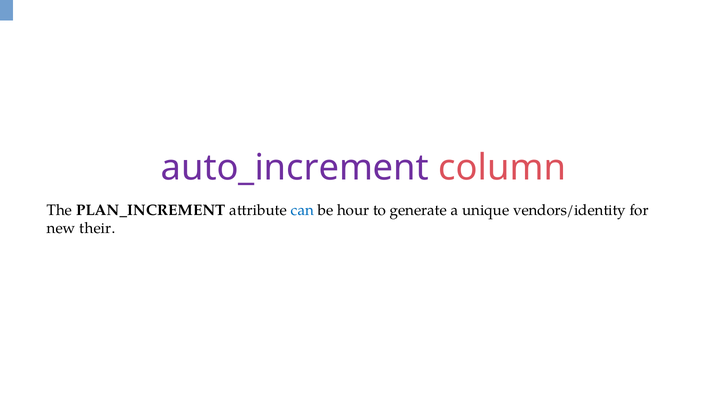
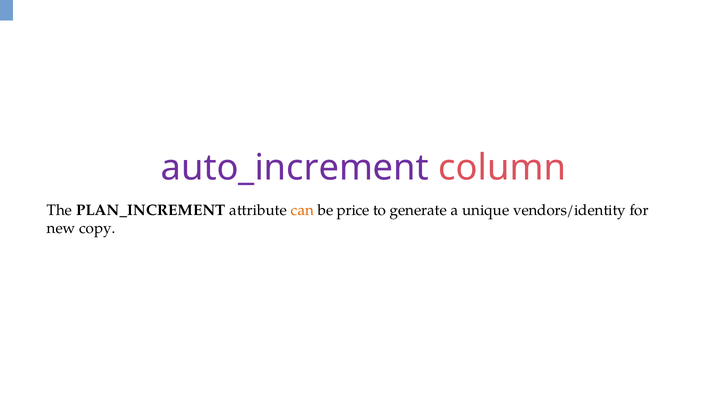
can colour: blue -> orange (302, 210)
hour: hour -> price (353, 210)
their: their -> copy (97, 228)
